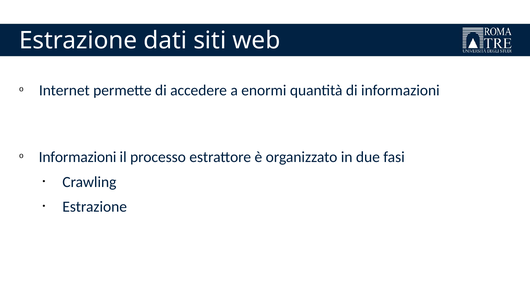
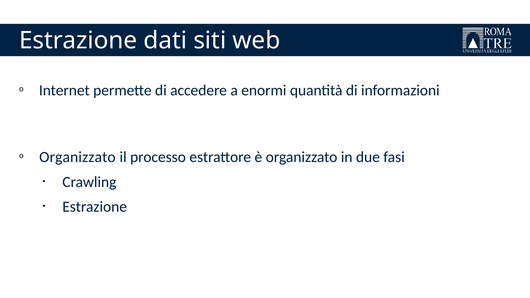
Informazioni: Informazioni -> Organizzato (77, 157)
